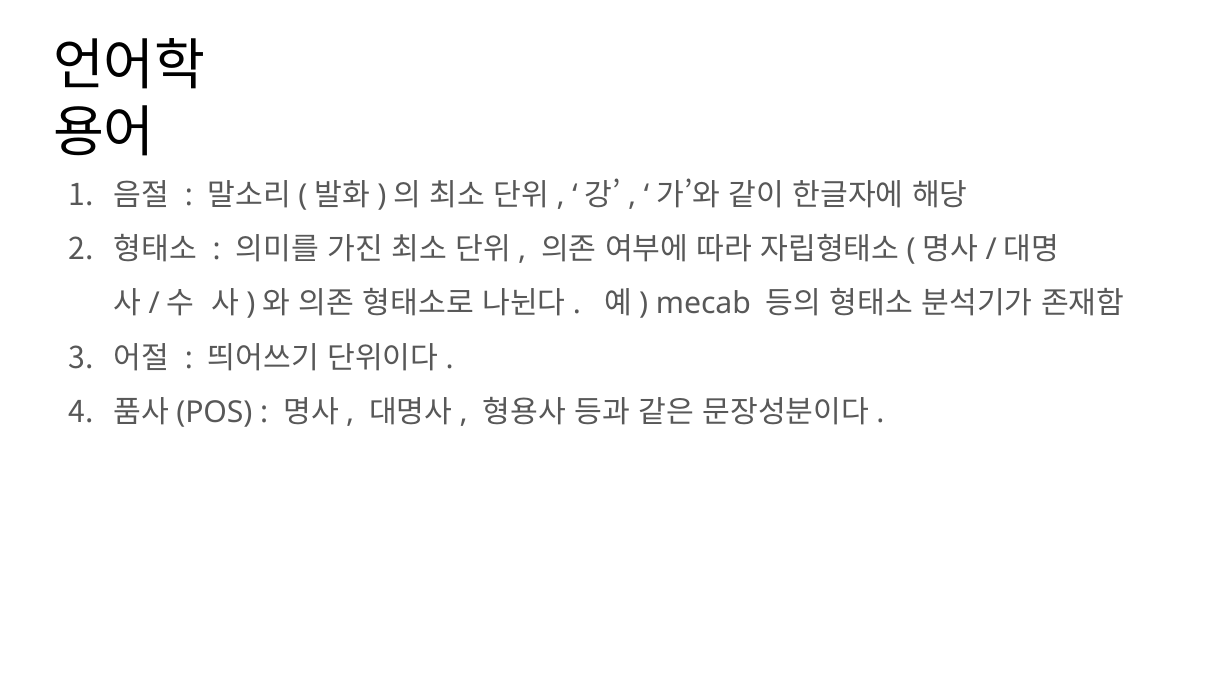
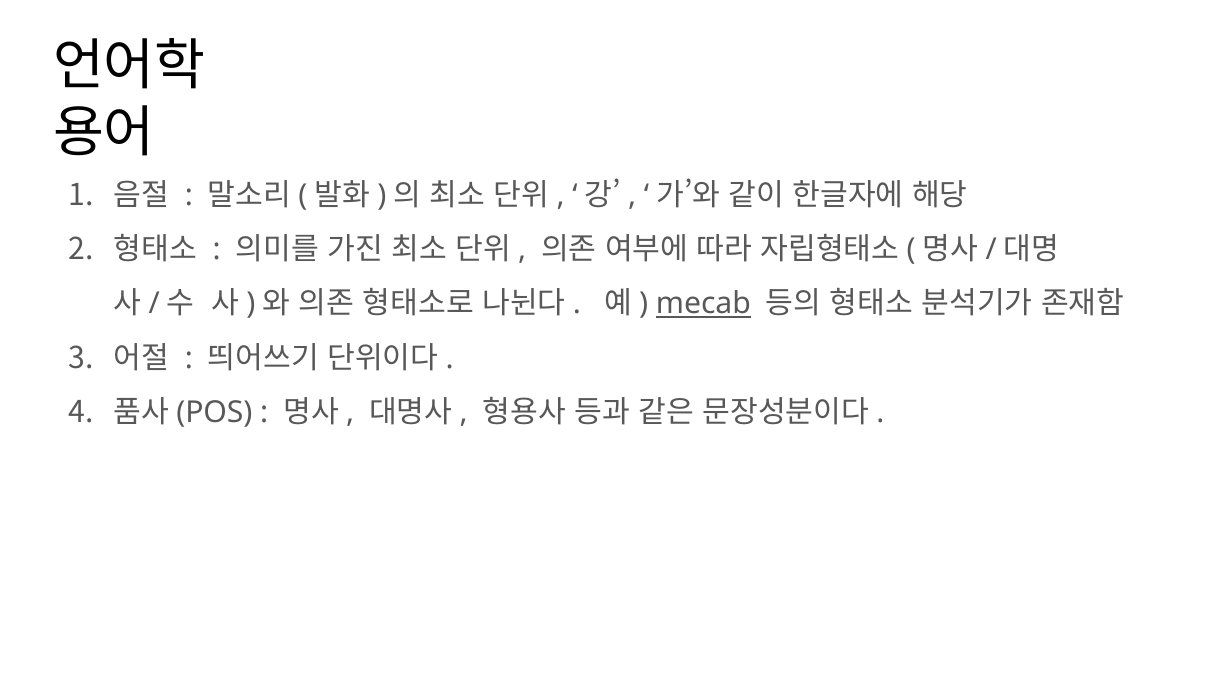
mecab underline: none -> present (703, 304)
